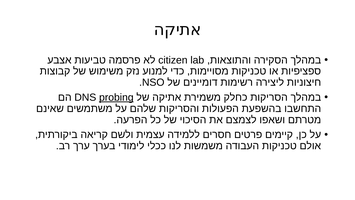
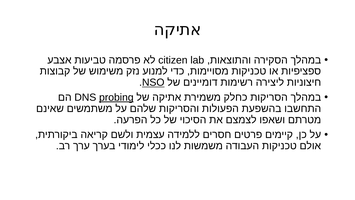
NSO underline: none -> present (153, 82)
